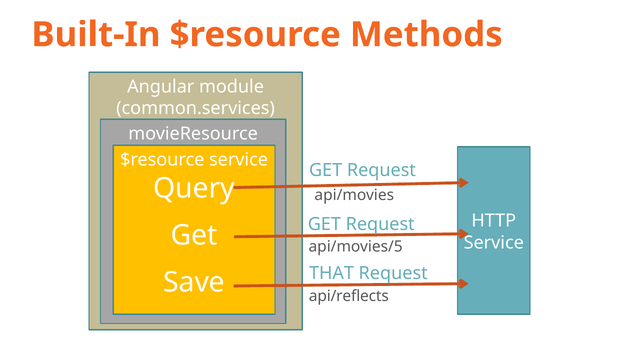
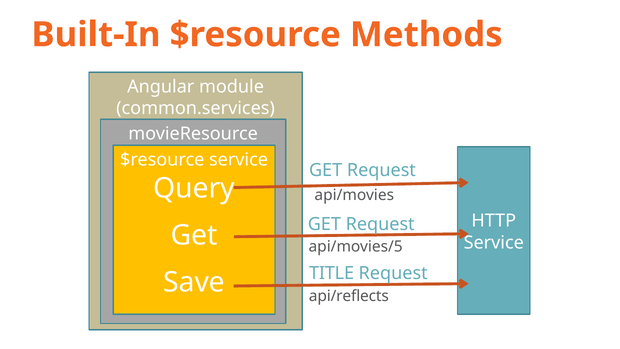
THAT: THAT -> TITLE (332, 273)
